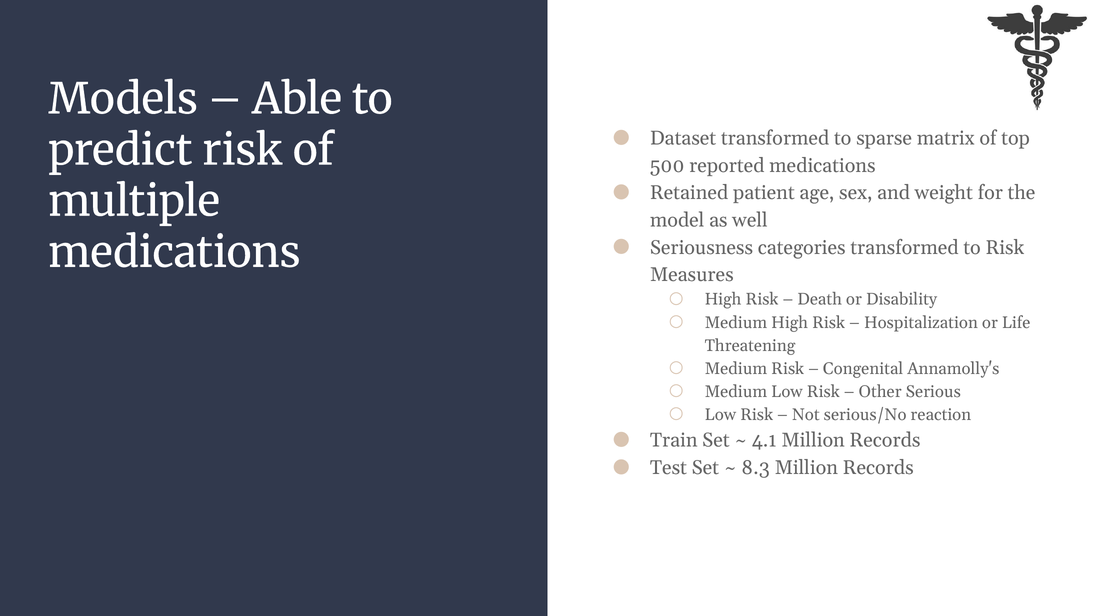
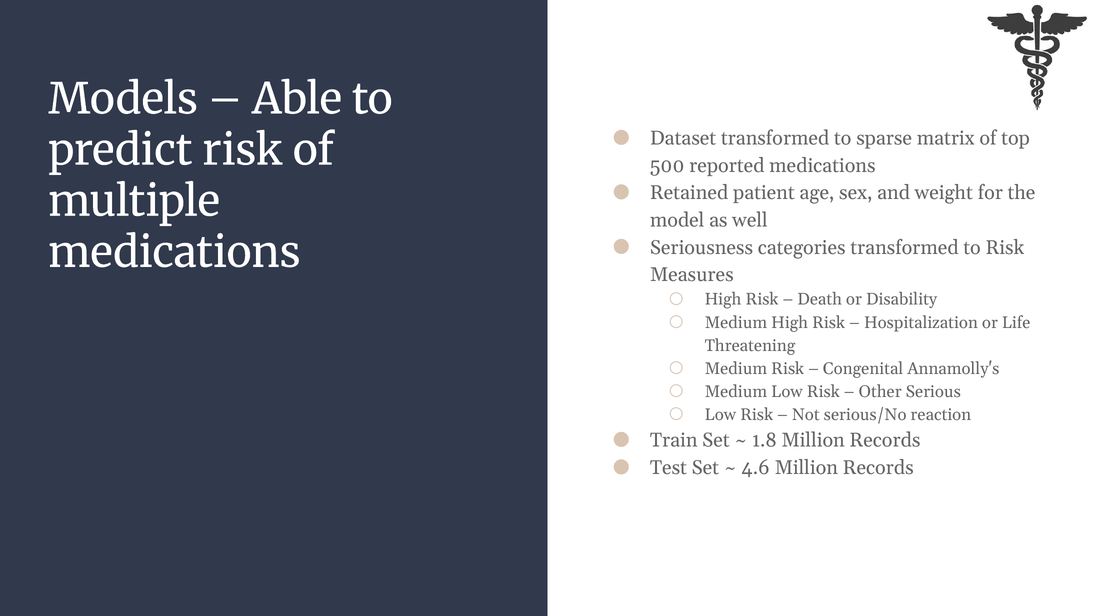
4.1: 4.1 -> 1.8 (764, 440)
8.3: 8.3 -> 4.6 (755, 468)
